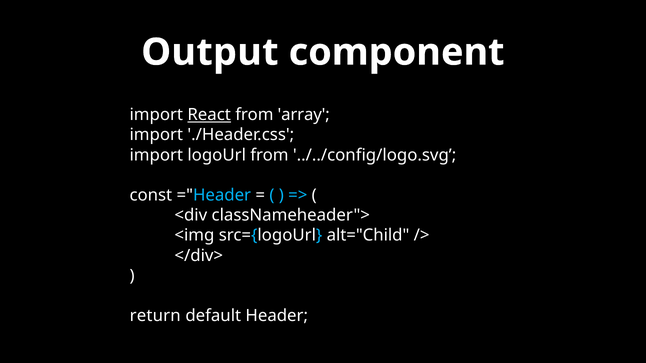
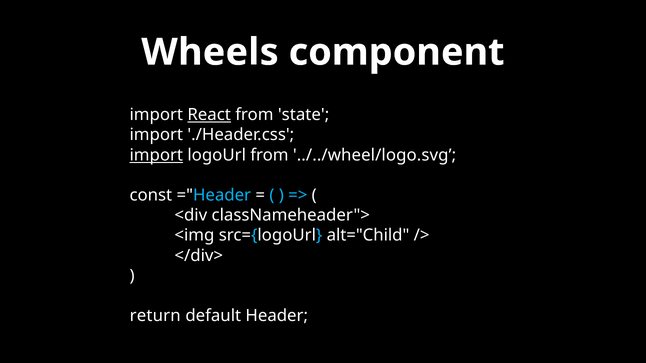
Output: Output -> Wheels (210, 52)
array: array -> state (304, 115)
import underline: none -> present (156, 155)
../../config/logo.svg: ../../config/logo.svg -> ../../wheel/logo.svg (375, 155)
